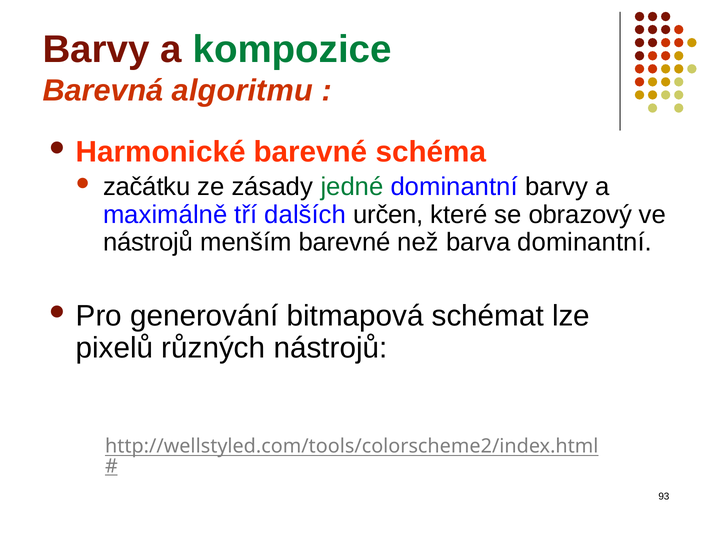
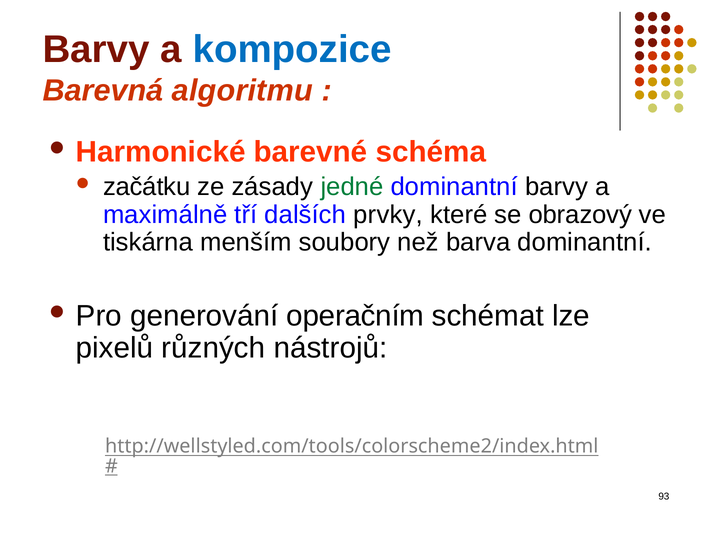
kompozice colour: green -> blue (292, 50)
určen: určen -> prvky (388, 215)
nástrojů: nástrojů -> tiskárna (148, 242)
menším barevné: barevné -> soubory (345, 242)
bitmapová: bitmapová -> operačním (355, 316)
